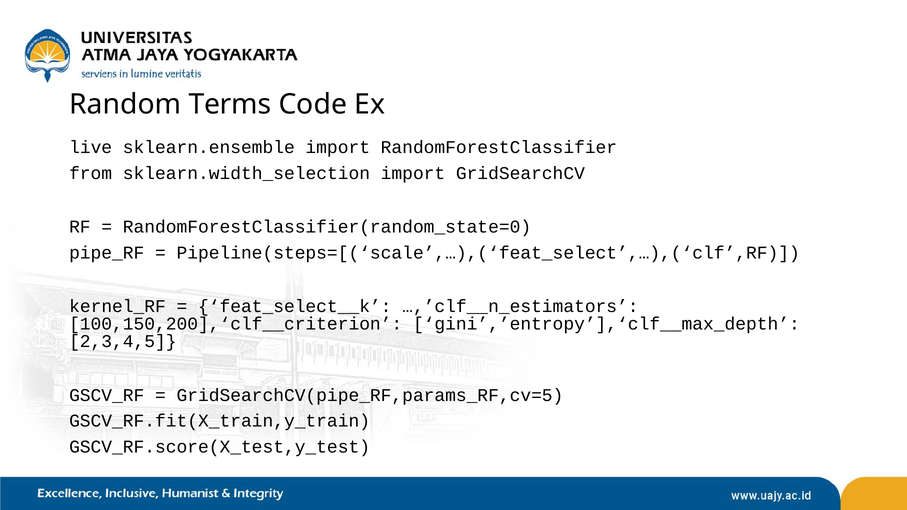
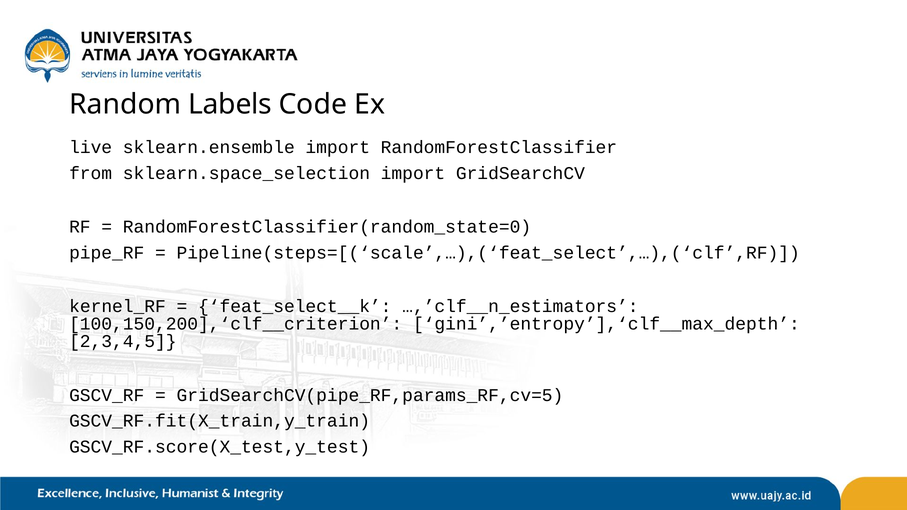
Terms: Terms -> Labels (230, 104)
sklearn.width_selection: sklearn.width_selection -> sklearn.space_selection (246, 173)
